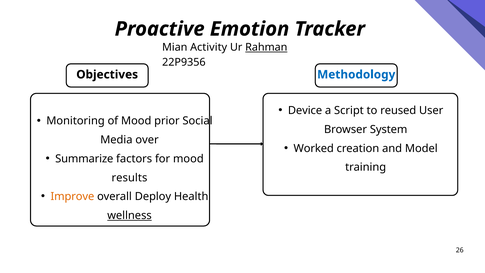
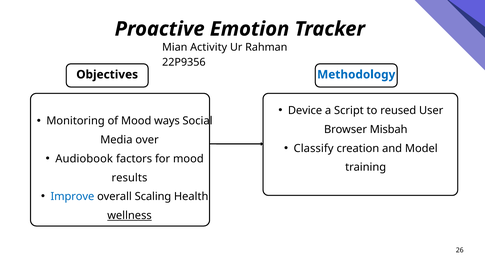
Rahman underline: present -> none (266, 47)
prior: prior -> ways (167, 121)
System: System -> Misbah (389, 129)
Worked: Worked -> Classify (314, 148)
Summarize: Summarize -> Audiobook (84, 159)
Improve colour: orange -> blue (72, 196)
Deploy: Deploy -> Scaling (153, 196)
